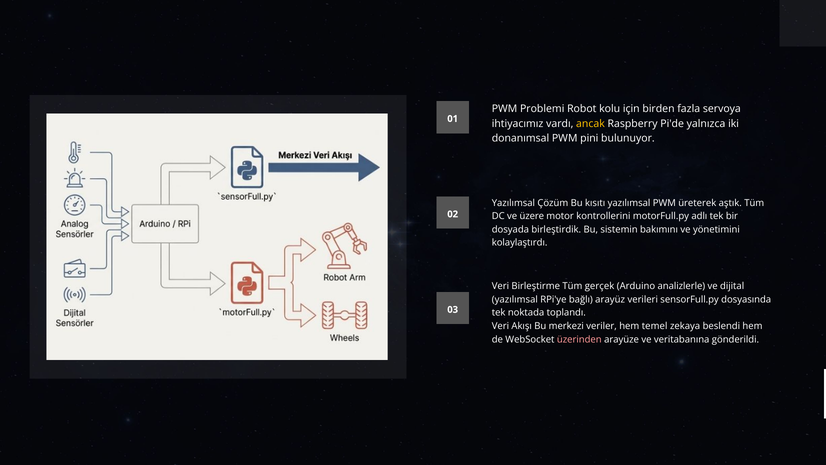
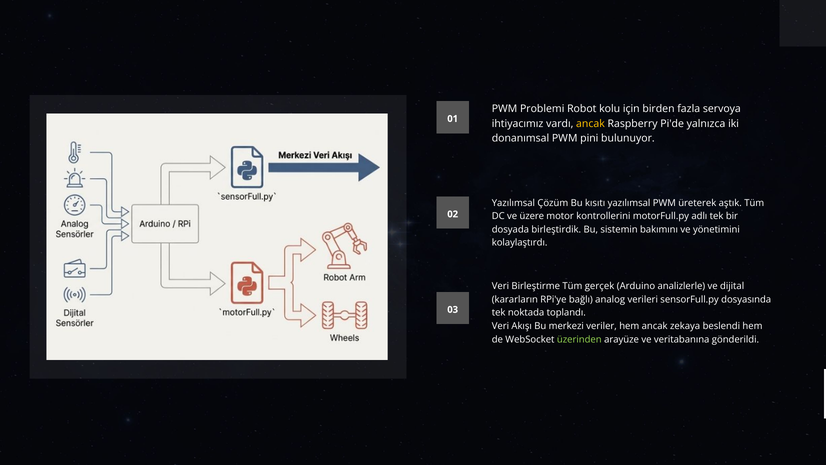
yazılımsal: yazılımsal -> kararların (515, 299)
arayüz: arayüz -> analog (610, 299)
hem temel: temel -> ancak (655, 326)
üzerinden colour: pink -> light green (579, 339)
